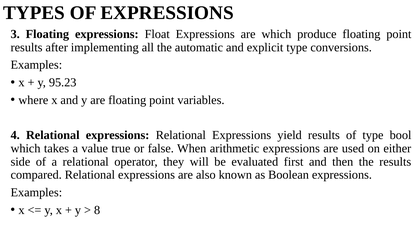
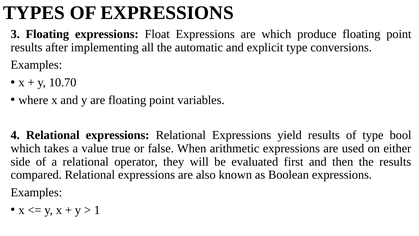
95.23: 95.23 -> 10.70 (63, 82)
8: 8 -> 1 (97, 210)
